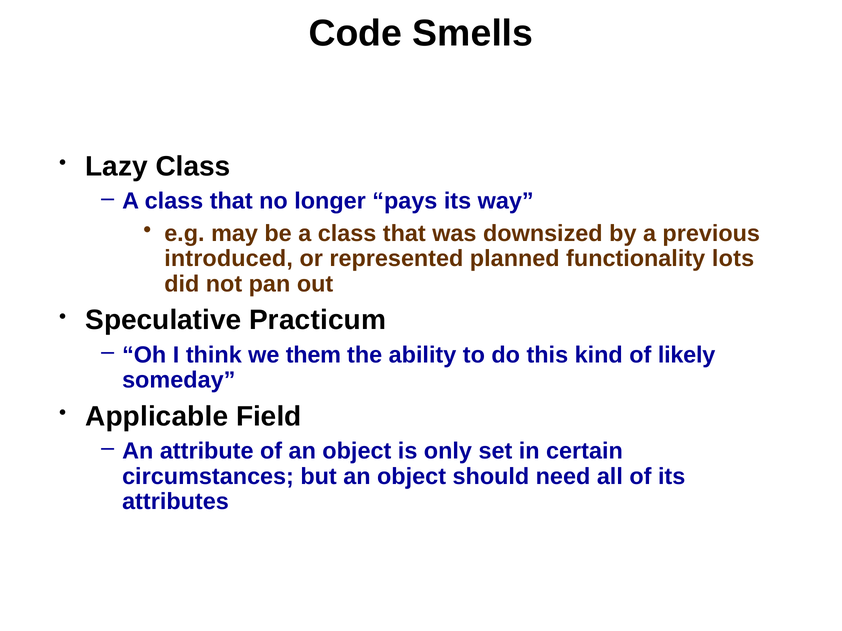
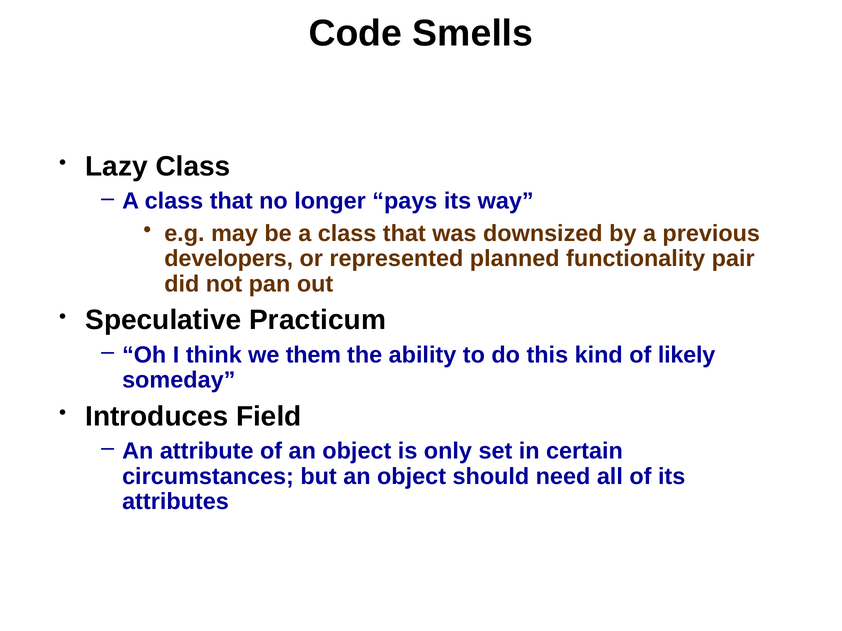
introduced: introduced -> developers (229, 259)
lots: lots -> pair (733, 259)
Applicable: Applicable -> Introduces (157, 417)
